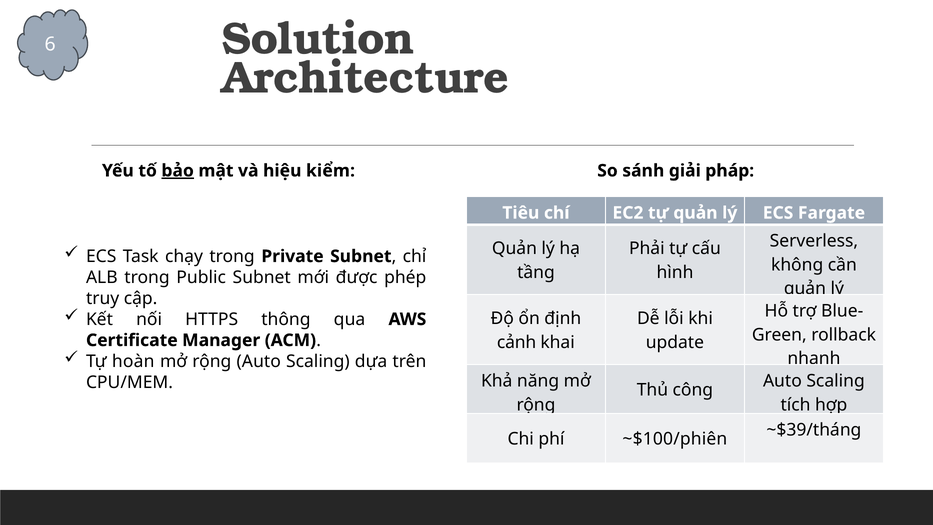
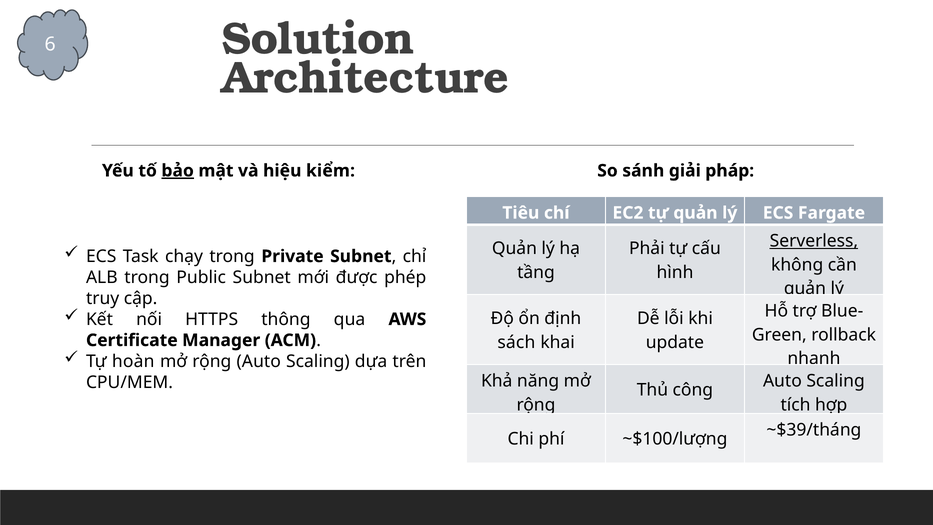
Serverless underline: none -> present (814, 241)
cảnh: cảnh -> sách (516, 342)
~$100/phiên: ~$100/phiên -> ~$100/lượng (675, 439)
